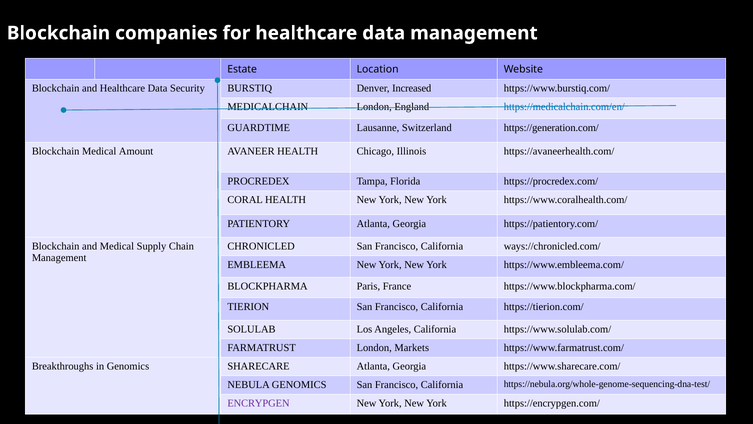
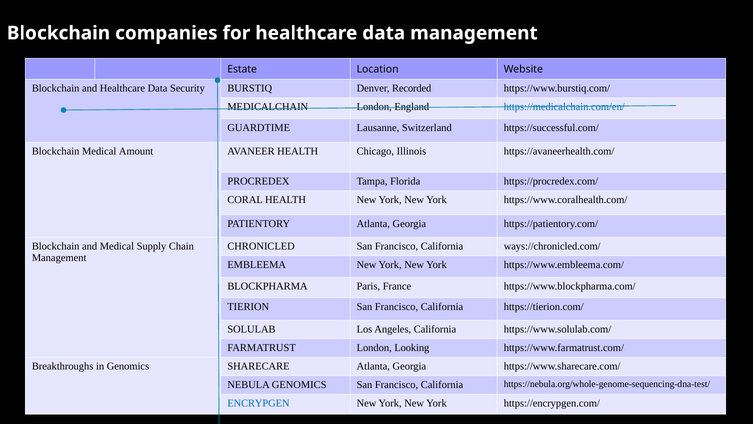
Increased: Increased -> Recorded (412, 88)
https://generation.com/: https://generation.com/ -> https://successful.com/ (551, 128)
Markets: Markets -> Looking (412, 347)
ENCRYPGEN colour: purple -> blue (258, 403)
